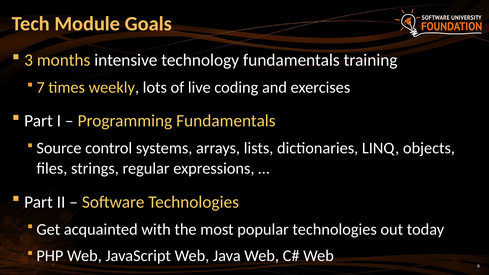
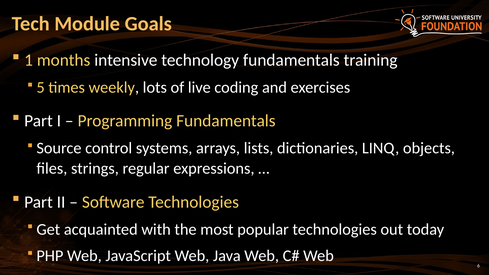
3: 3 -> 1 (29, 60)
7: 7 -> 5 (41, 87)
